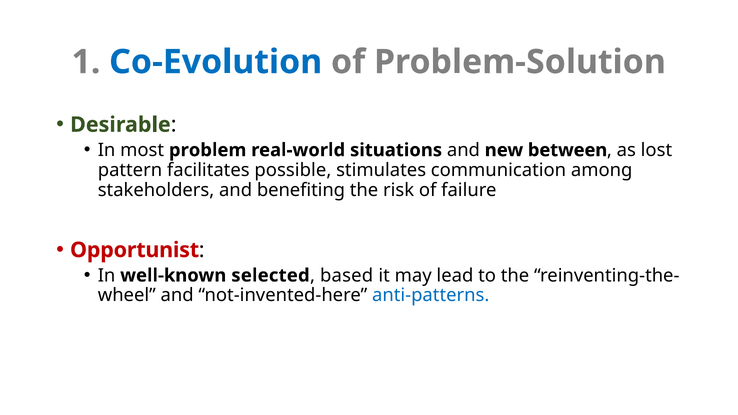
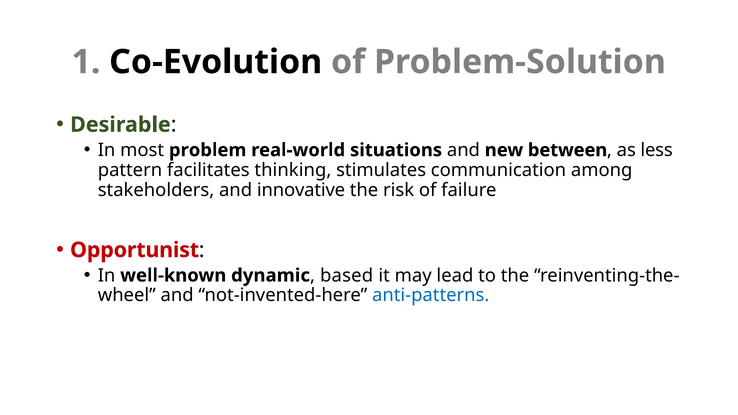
Co-Evolution colour: blue -> black (216, 62)
lost: lost -> less (657, 150)
possible: possible -> thinking (293, 170)
benefiting: benefiting -> innovative (301, 190)
selected: selected -> dynamic (271, 276)
